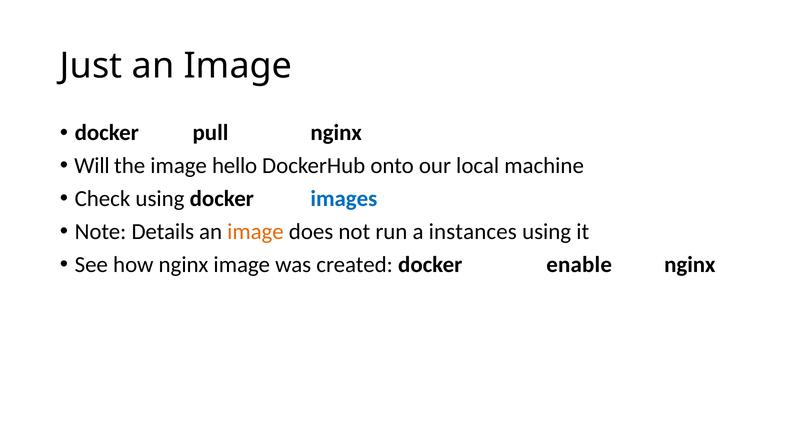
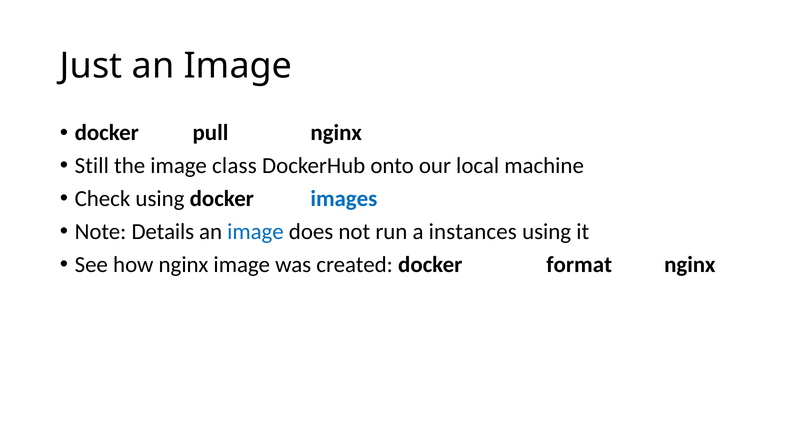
Will: Will -> Still (92, 166)
hello: hello -> class (234, 166)
image colour: orange -> blue (255, 232)
enable: enable -> format (579, 265)
